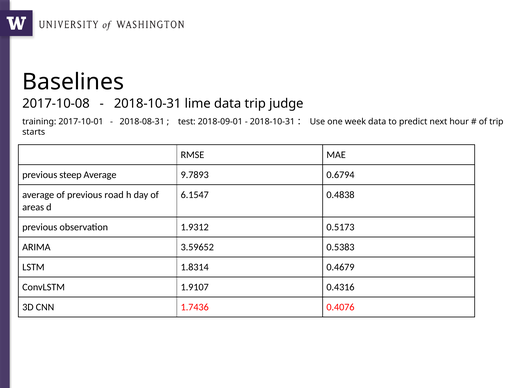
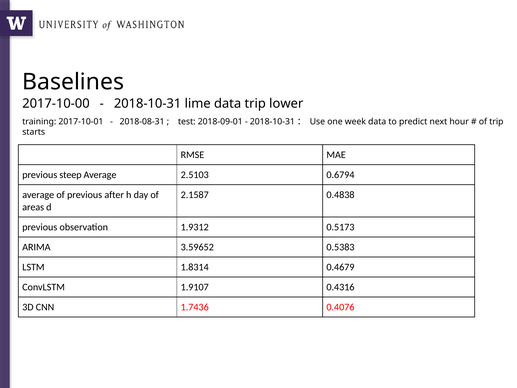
2017-10-08: 2017-10-08 -> 2017-10-00 (56, 103)
judge: judge -> lower (286, 103)
9.7893: 9.7893 -> 2.5103 (195, 175)
road: road -> after (114, 195)
6.1547: 6.1547 -> 2.1587 (195, 195)
